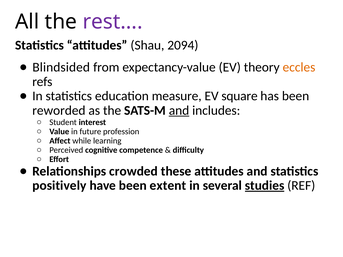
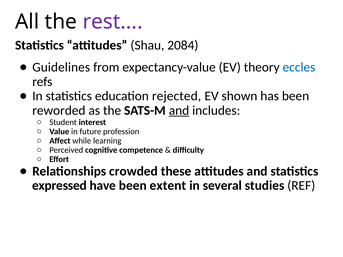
2094: 2094 -> 2084 (183, 45)
Blindsided: Blindsided -> Guidelines (61, 67)
eccles colour: orange -> blue (299, 67)
measure: measure -> rejected (177, 96)
square: square -> shown (239, 96)
positively: positively -> expressed (59, 186)
studies underline: present -> none (265, 186)
